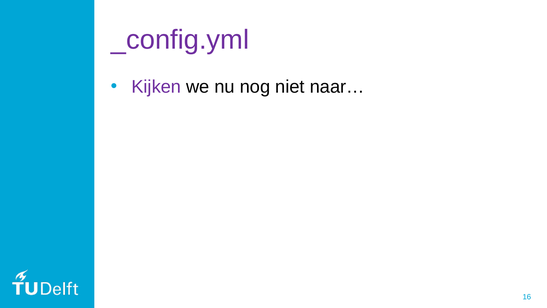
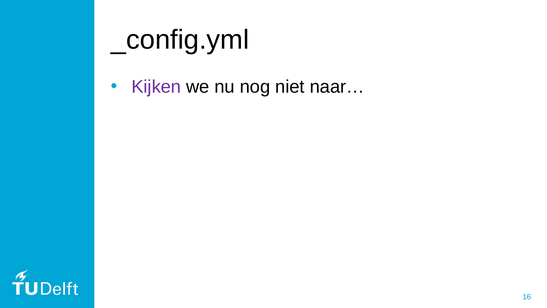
_config.yml colour: purple -> black (180, 40)
